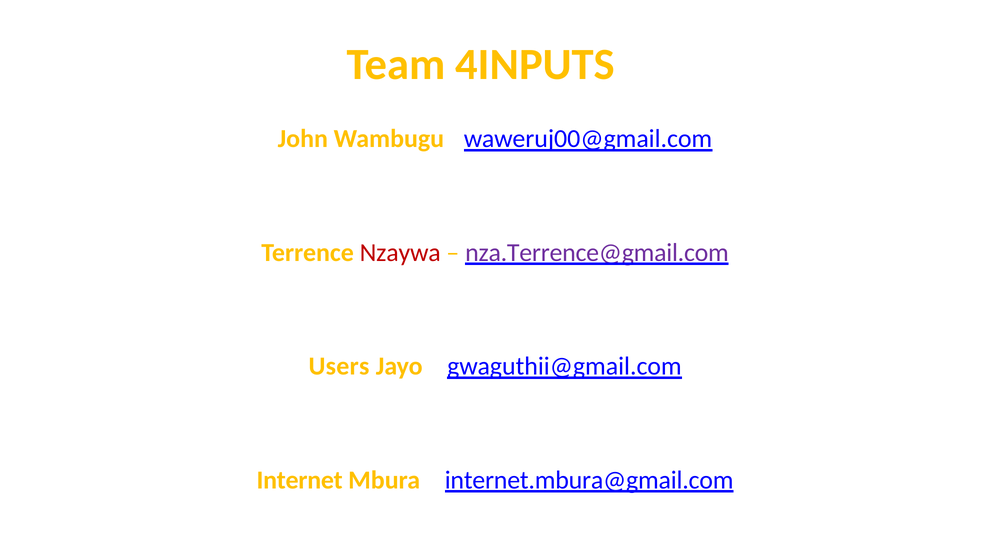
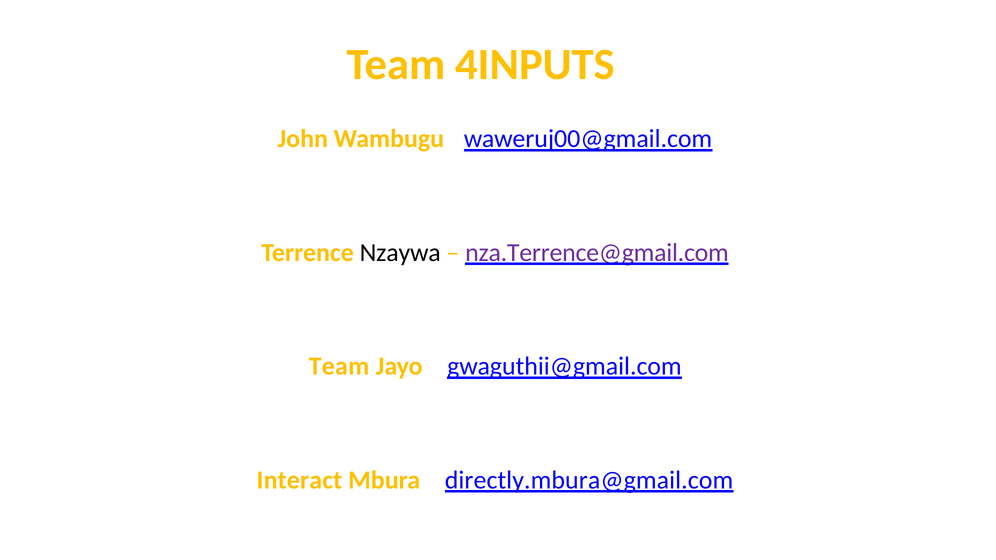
Nzaywa colour: red -> black (400, 253)
Users: Users -> Team (339, 367)
Internet: Internet -> Interact (299, 480)
internet.mbura@gmail.com: internet.mbura@gmail.com -> directly.mbura@gmail.com (589, 480)
